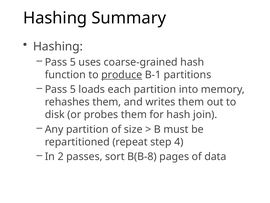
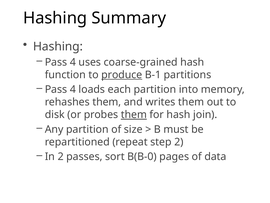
5: 5 -> 4 (73, 62)
5: 5 -> 4 (73, 89)
them underline: none -> present (134, 114)
step 4: 4 -> 2 (179, 142)
B(B-8: B(B-8 -> B(B-0 (142, 156)
